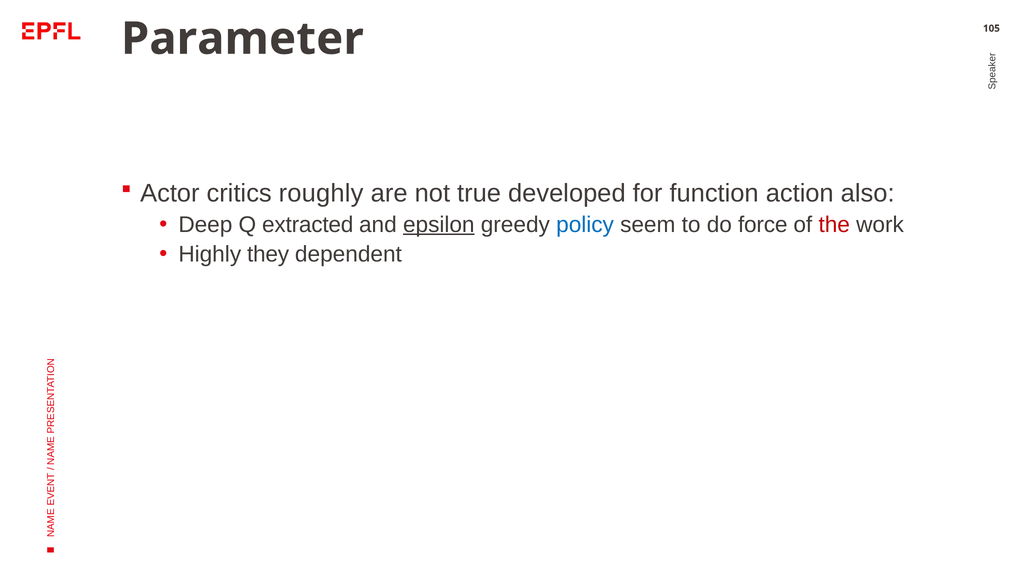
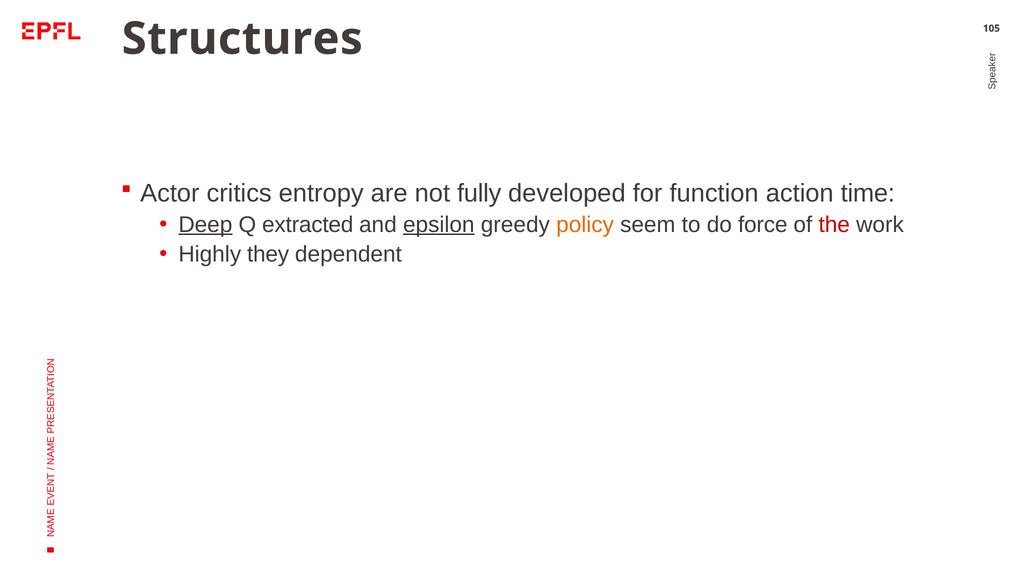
Parameter: Parameter -> Structures (242, 39)
roughly: roughly -> entropy (321, 193)
true: true -> fully (479, 193)
also: also -> time (868, 193)
Deep underline: none -> present (205, 224)
policy colour: blue -> orange (585, 224)
